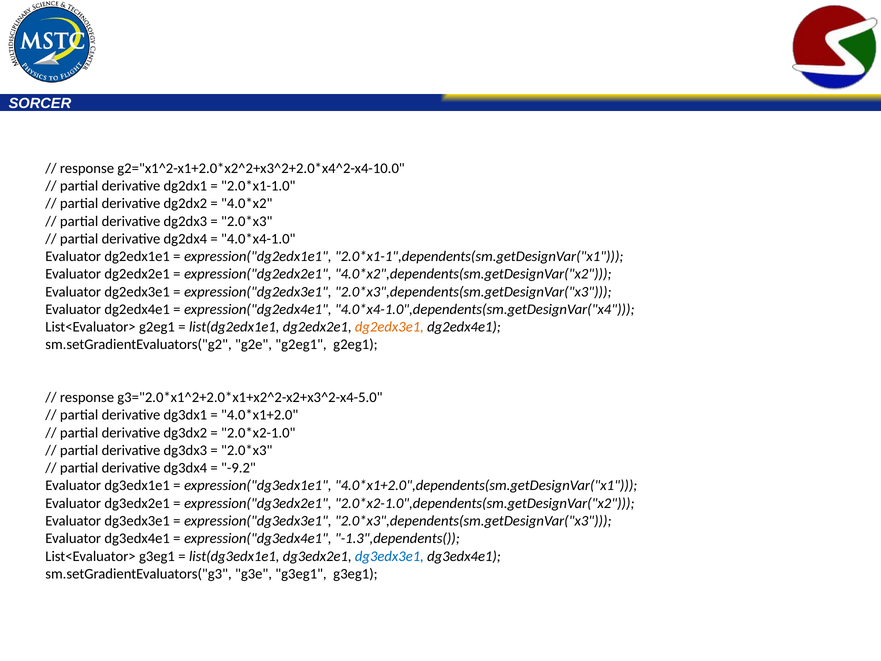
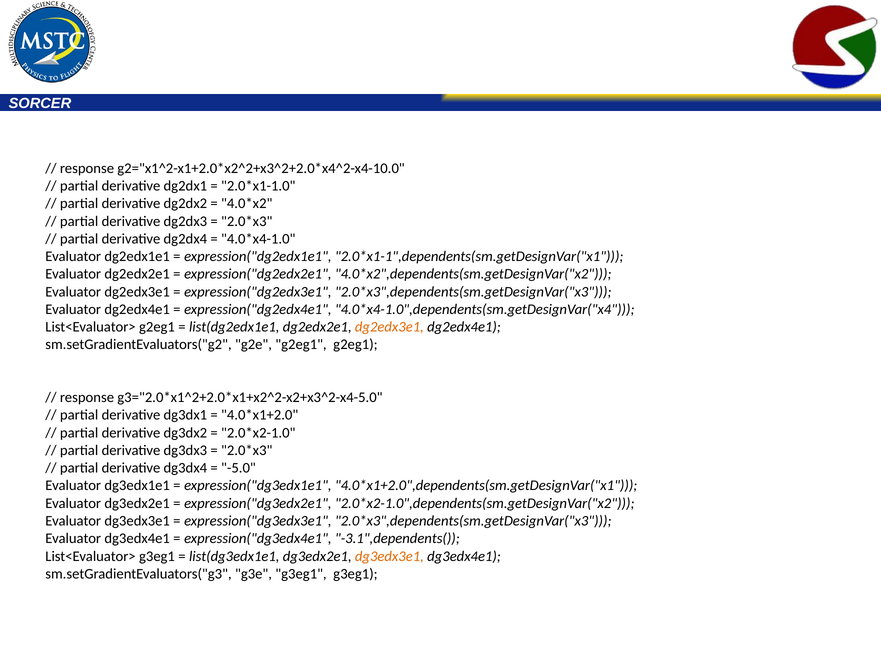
-9.2: -9.2 -> -5.0 (238, 468)
-1.3",dependents(: -1.3",dependents( -> -3.1",dependents( (397, 538)
dg3edx3e1 colour: blue -> orange (389, 556)
